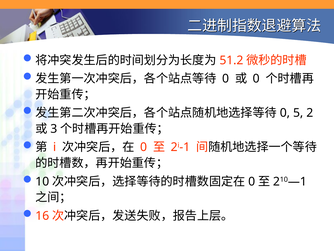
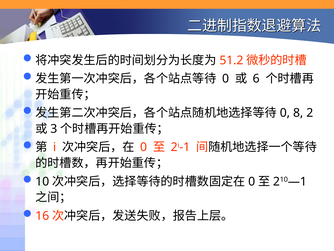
0: 0 -> 6 (256, 78)
5: 5 -> 8 (298, 113)
